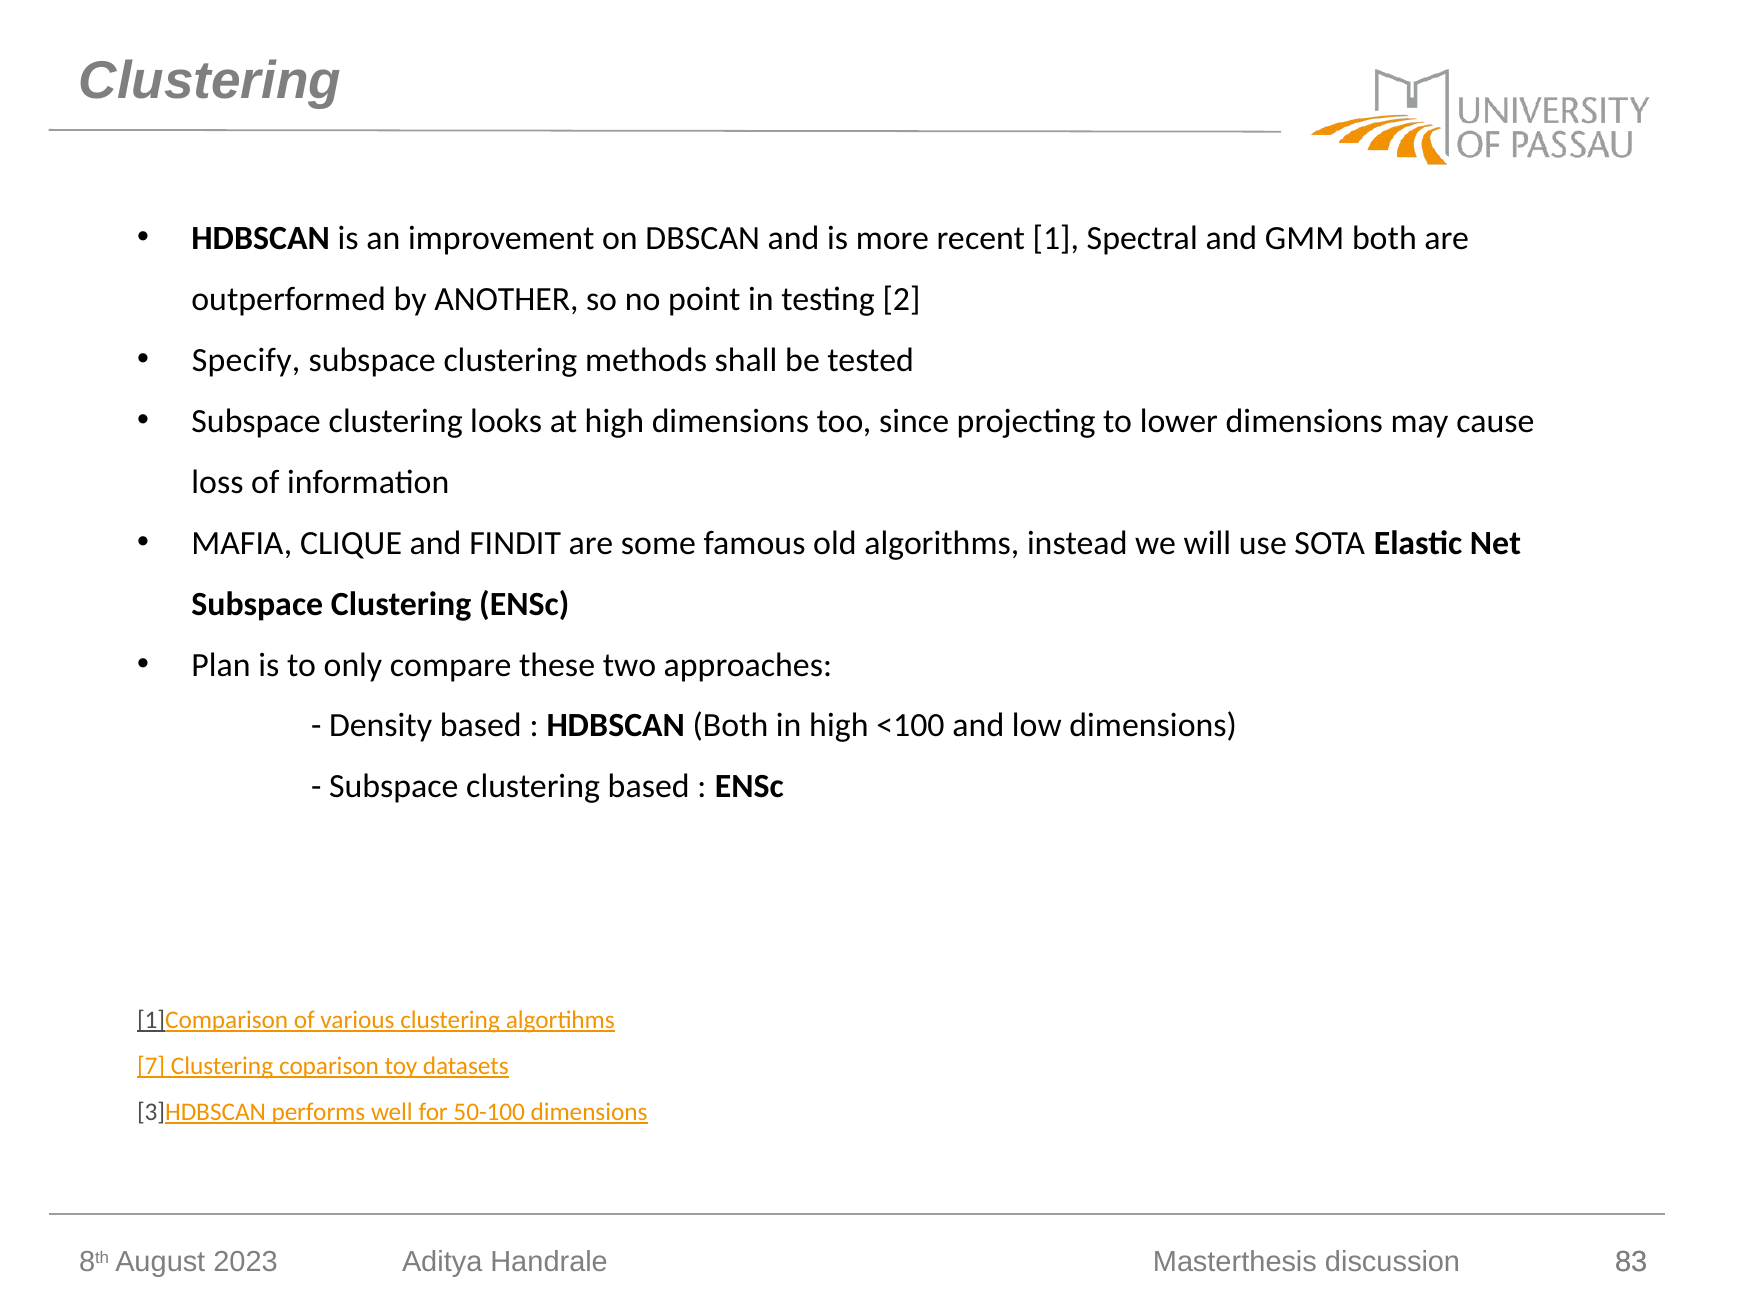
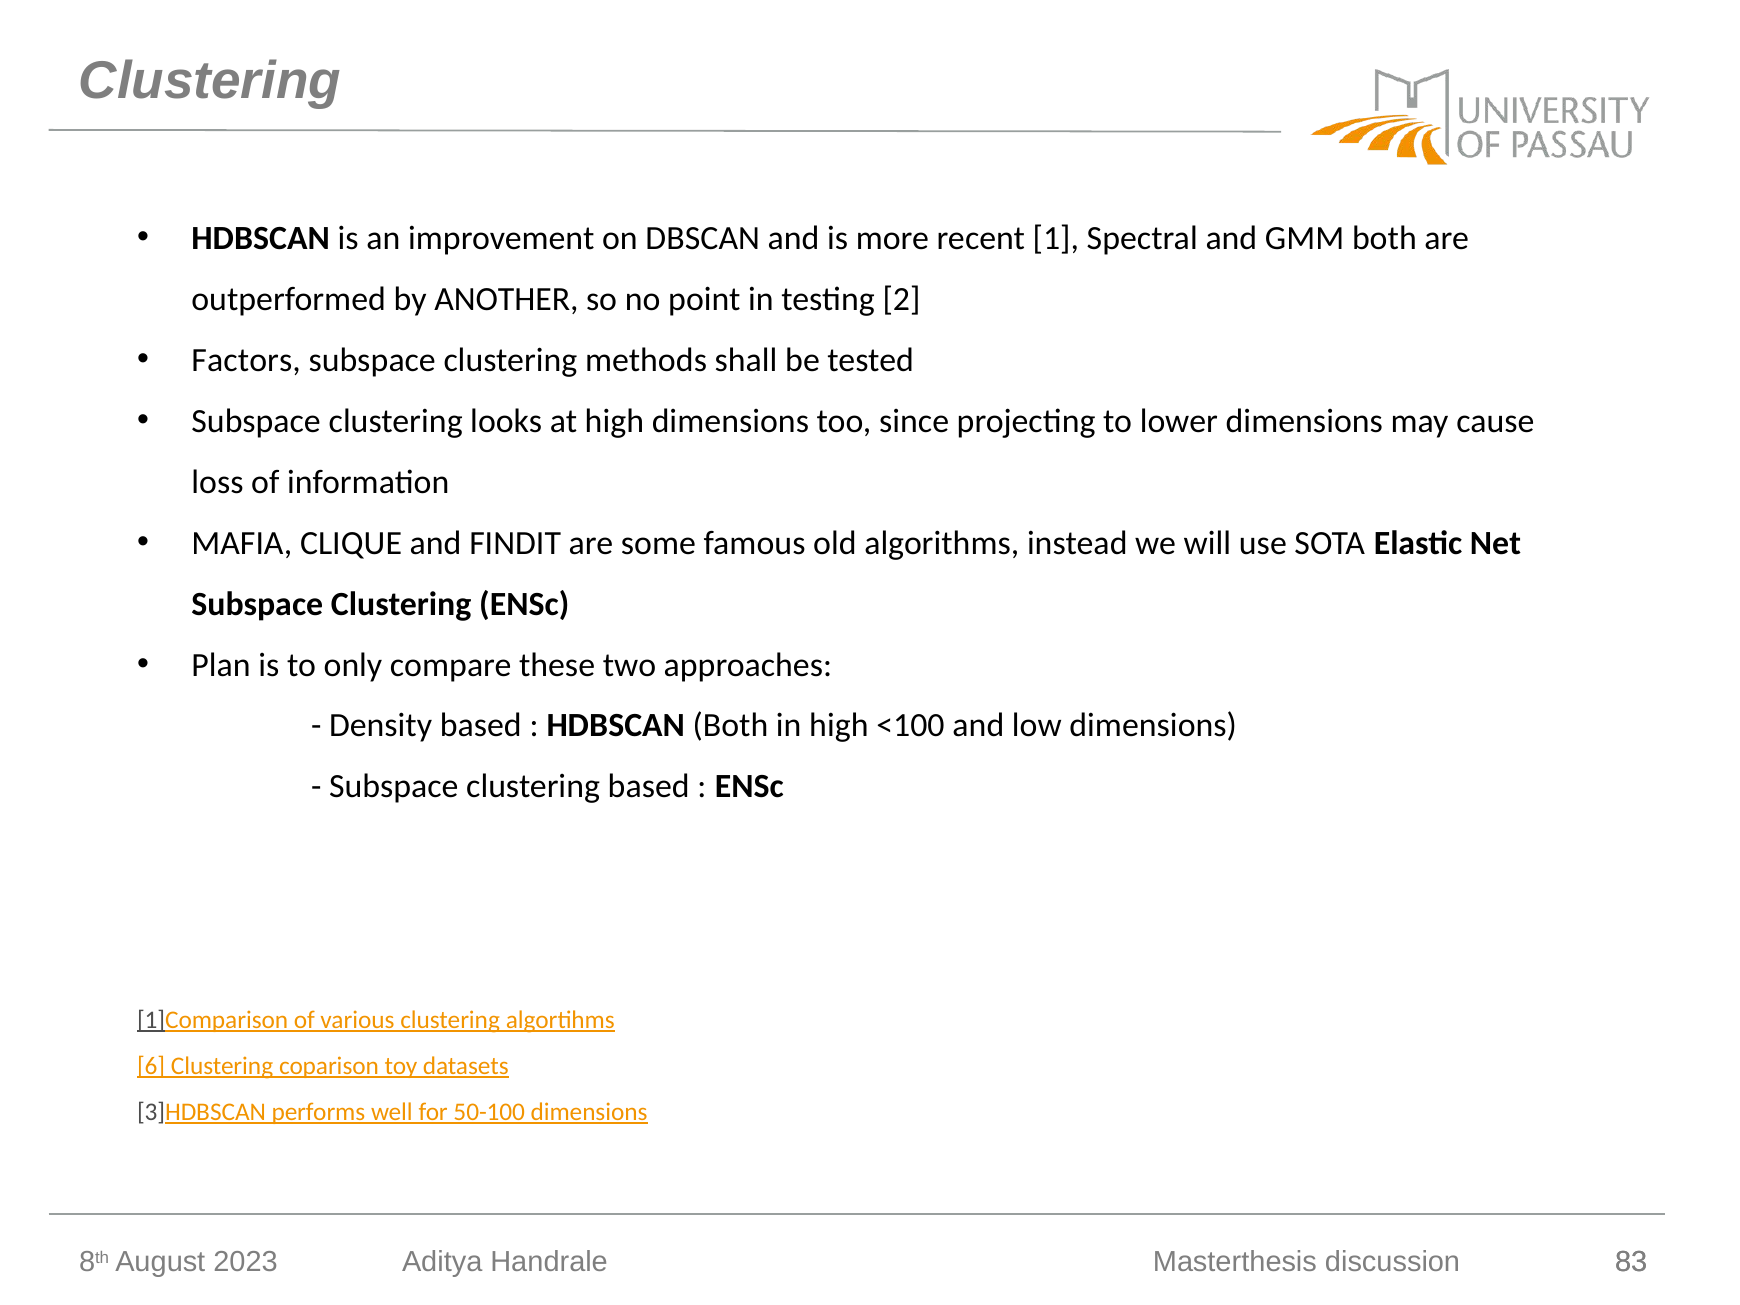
Specify: Specify -> Factors (246, 360)
7: 7 -> 6 (151, 1066)
